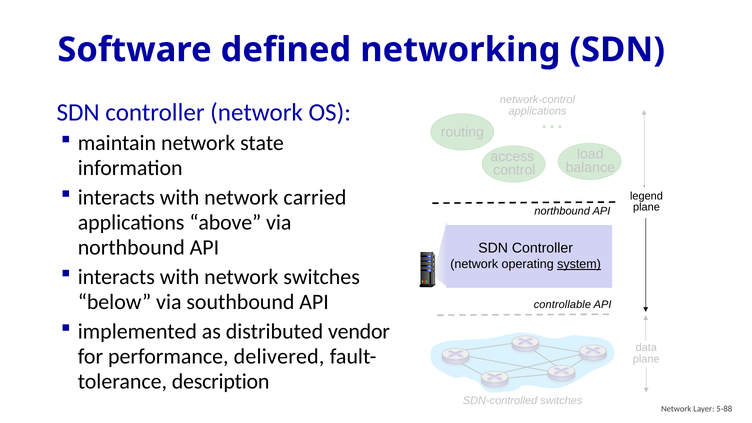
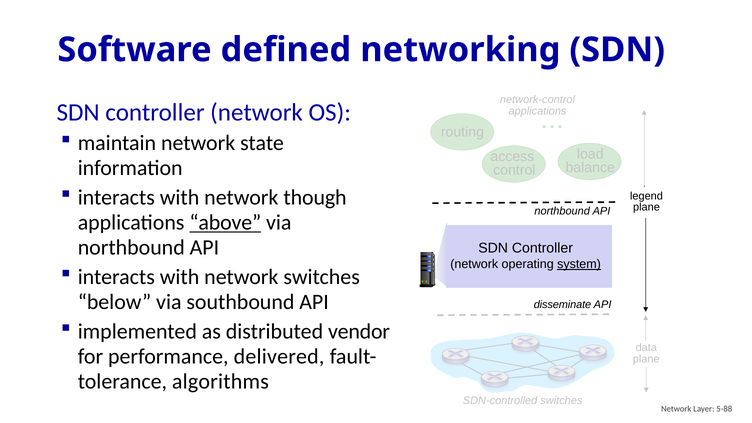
carried: carried -> though (315, 198)
above underline: none -> present (225, 223)
controllable: controllable -> disseminate (562, 305)
description: description -> algorithms (220, 382)
